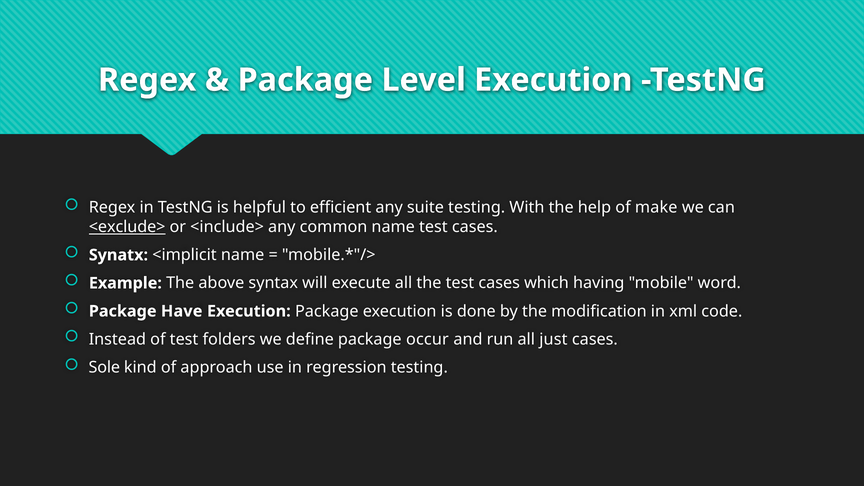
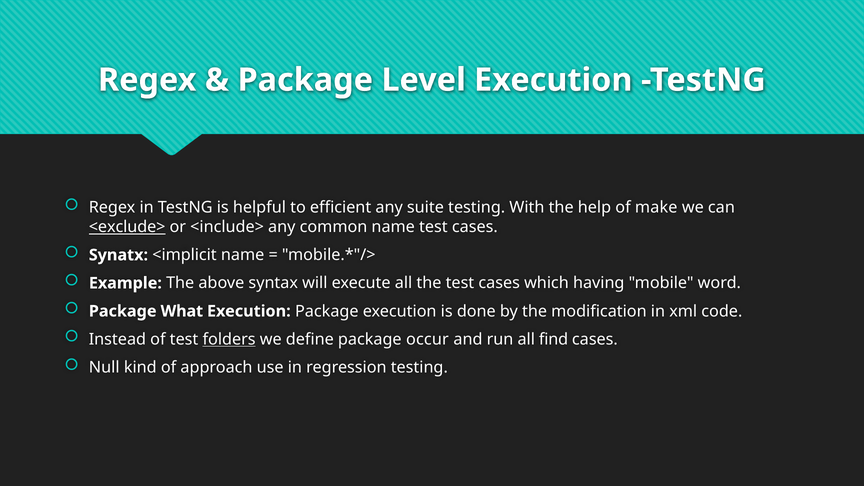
Have: Have -> What (182, 311)
folders underline: none -> present (229, 339)
just: just -> find (554, 339)
Sole: Sole -> Null (104, 367)
